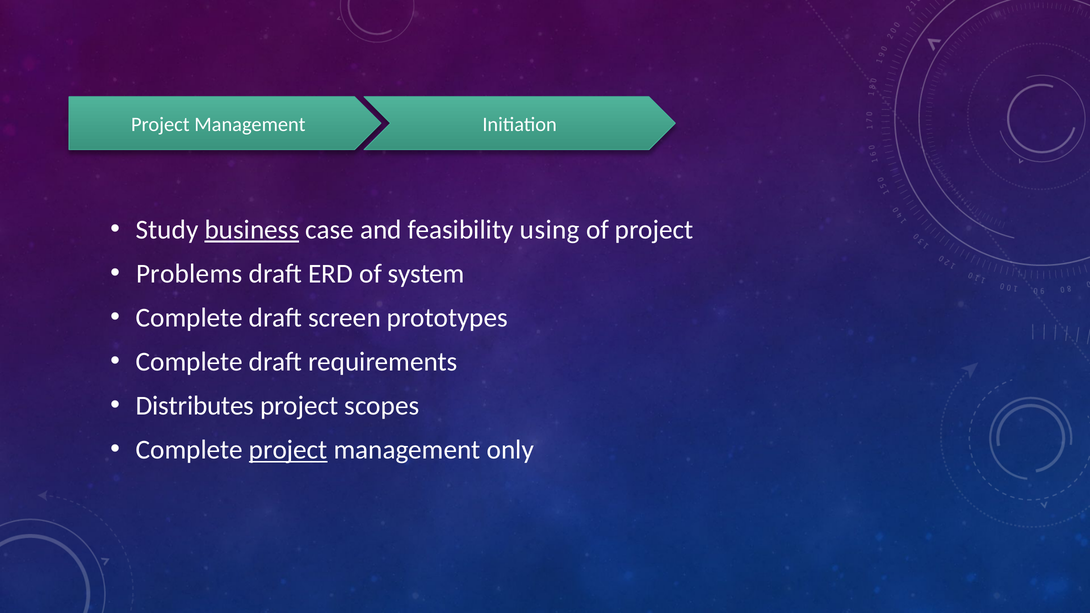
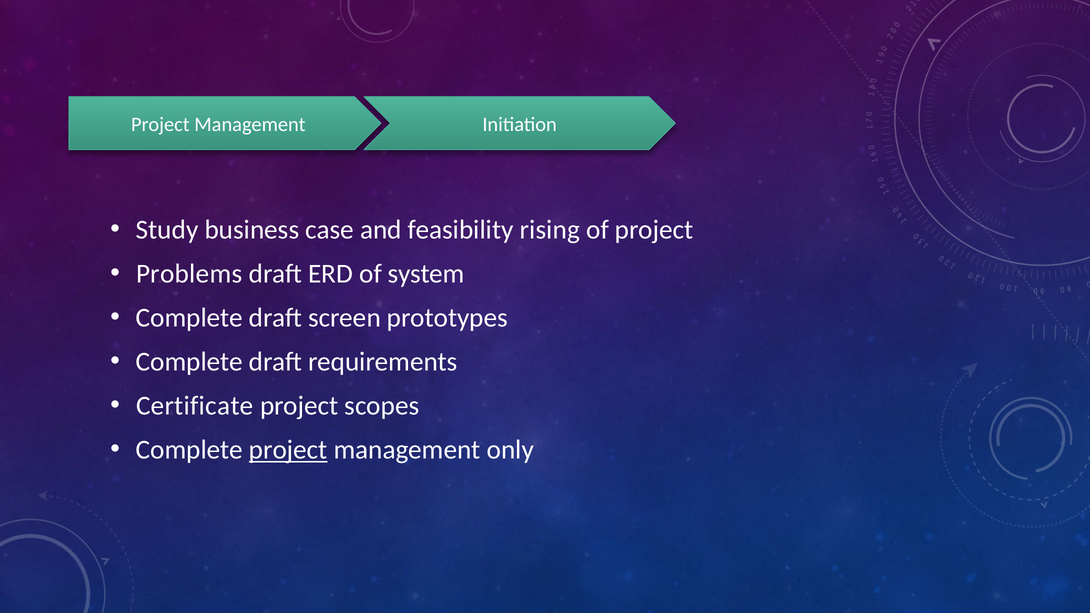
business underline: present -> none (252, 230)
using: using -> rising (550, 230)
Distributes: Distributes -> Certificate (195, 406)
